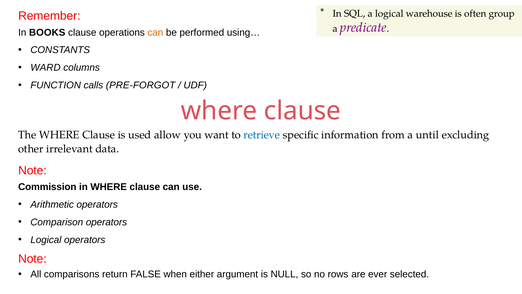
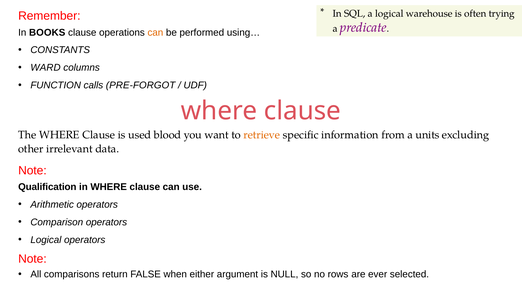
group: group -> trying (502, 14)
allow: allow -> blood (168, 135)
retrieve colour: blue -> orange (262, 135)
until: until -> units (428, 135)
Commission: Commission -> Qualification (47, 187)
